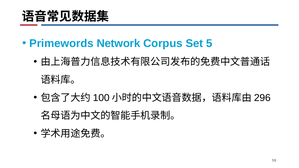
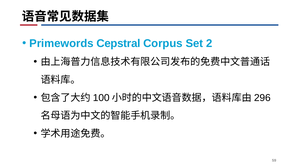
Network: Network -> Cepstral (118, 43)
5: 5 -> 2 (209, 43)
